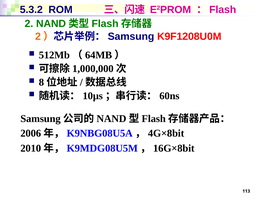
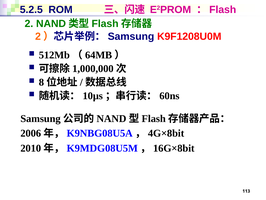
5.3.2: 5.3.2 -> 5.2.5 (31, 10)
